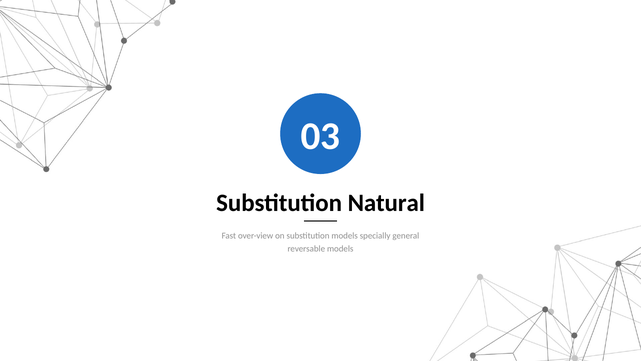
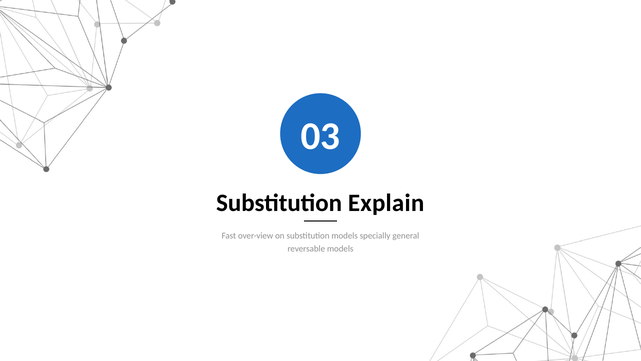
Natural: Natural -> Explain (386, 203)
